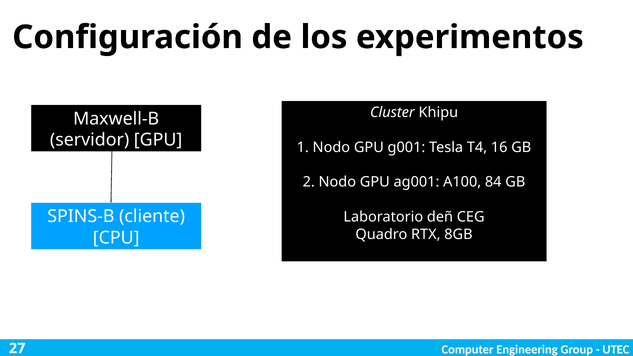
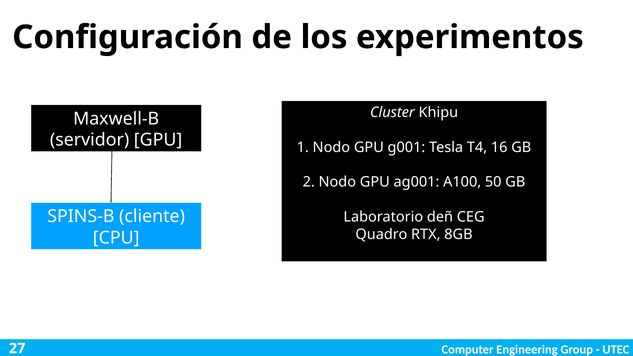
84: 84 -> 50 (493, 182)
